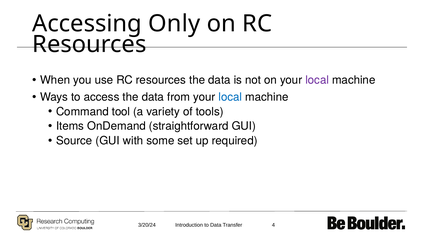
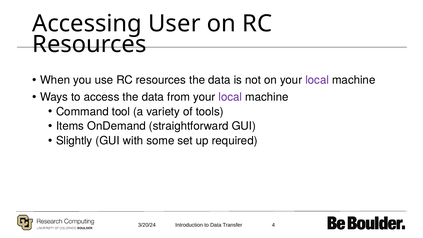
Only: Only -> User (174, 24)
local colour: blue -> purple (230, 97)
Source: Source -> Slightly (74, 141)
